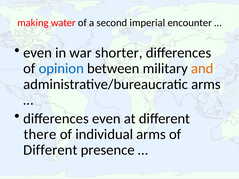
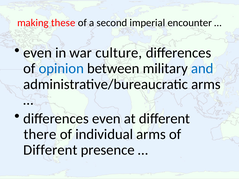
water: water -> these (63, 23)
shorter: shorter -> culture (119, 53)
and colour: orange -> blue (202, 69)
